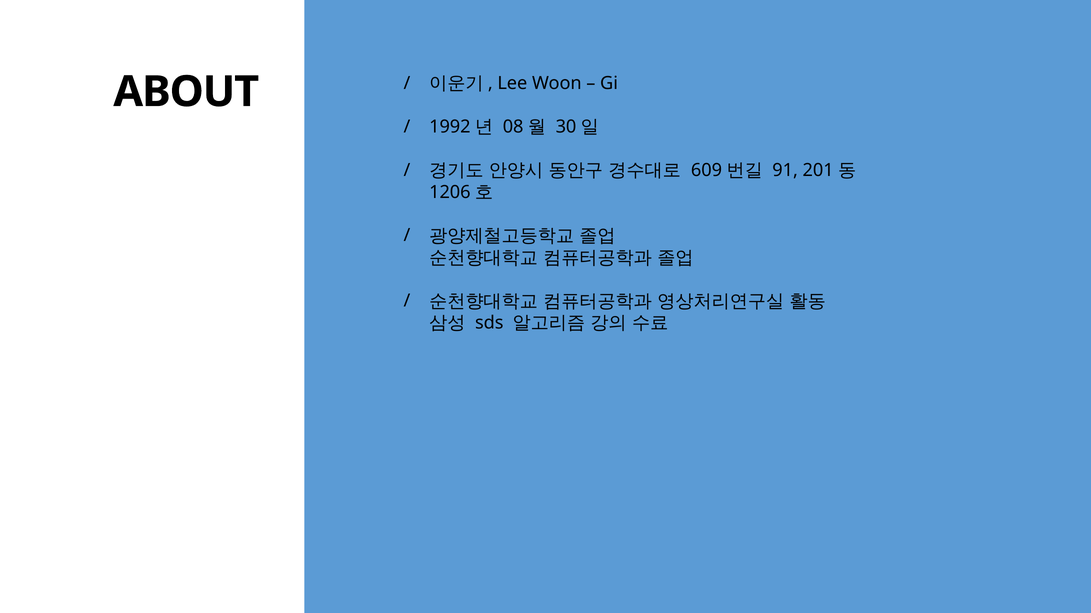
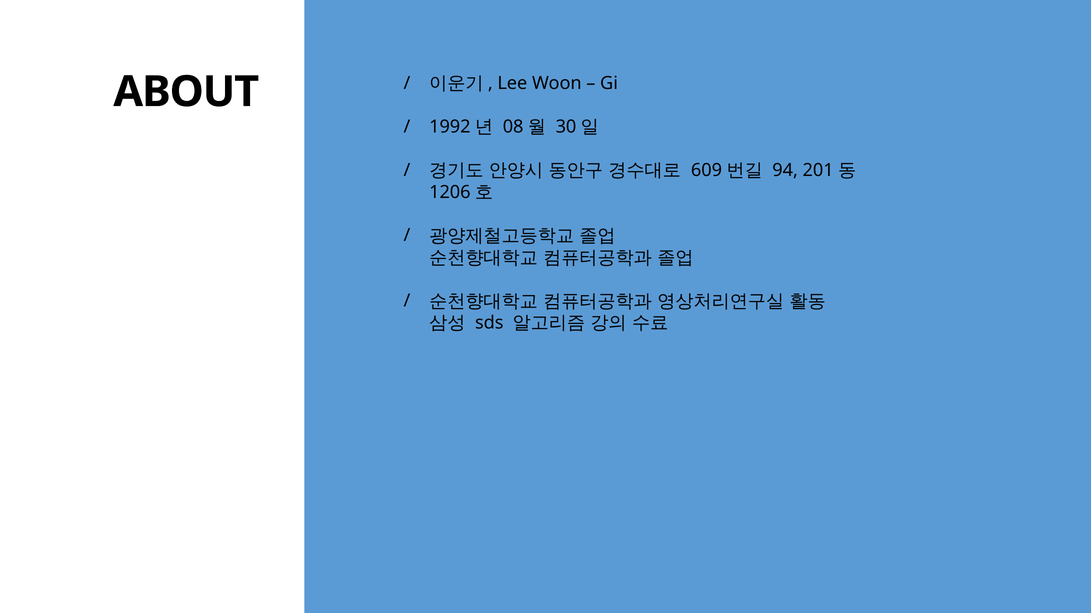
91: 91 -> 94 (785, 171)
